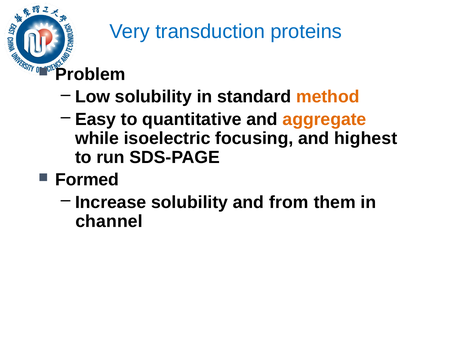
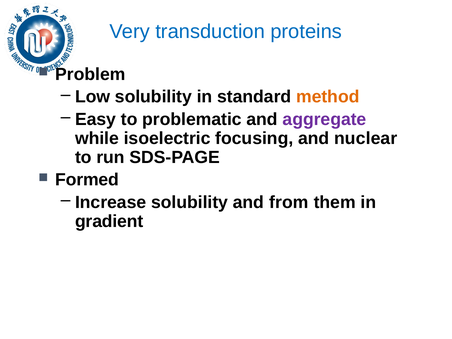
quantitative: quantitative -> problematic (192, 119)
aggregate colour: orange -> purple (325, 119)
highest: highest -> nuclear (366, 138)
channel: channel -> gradient (109, 221)
